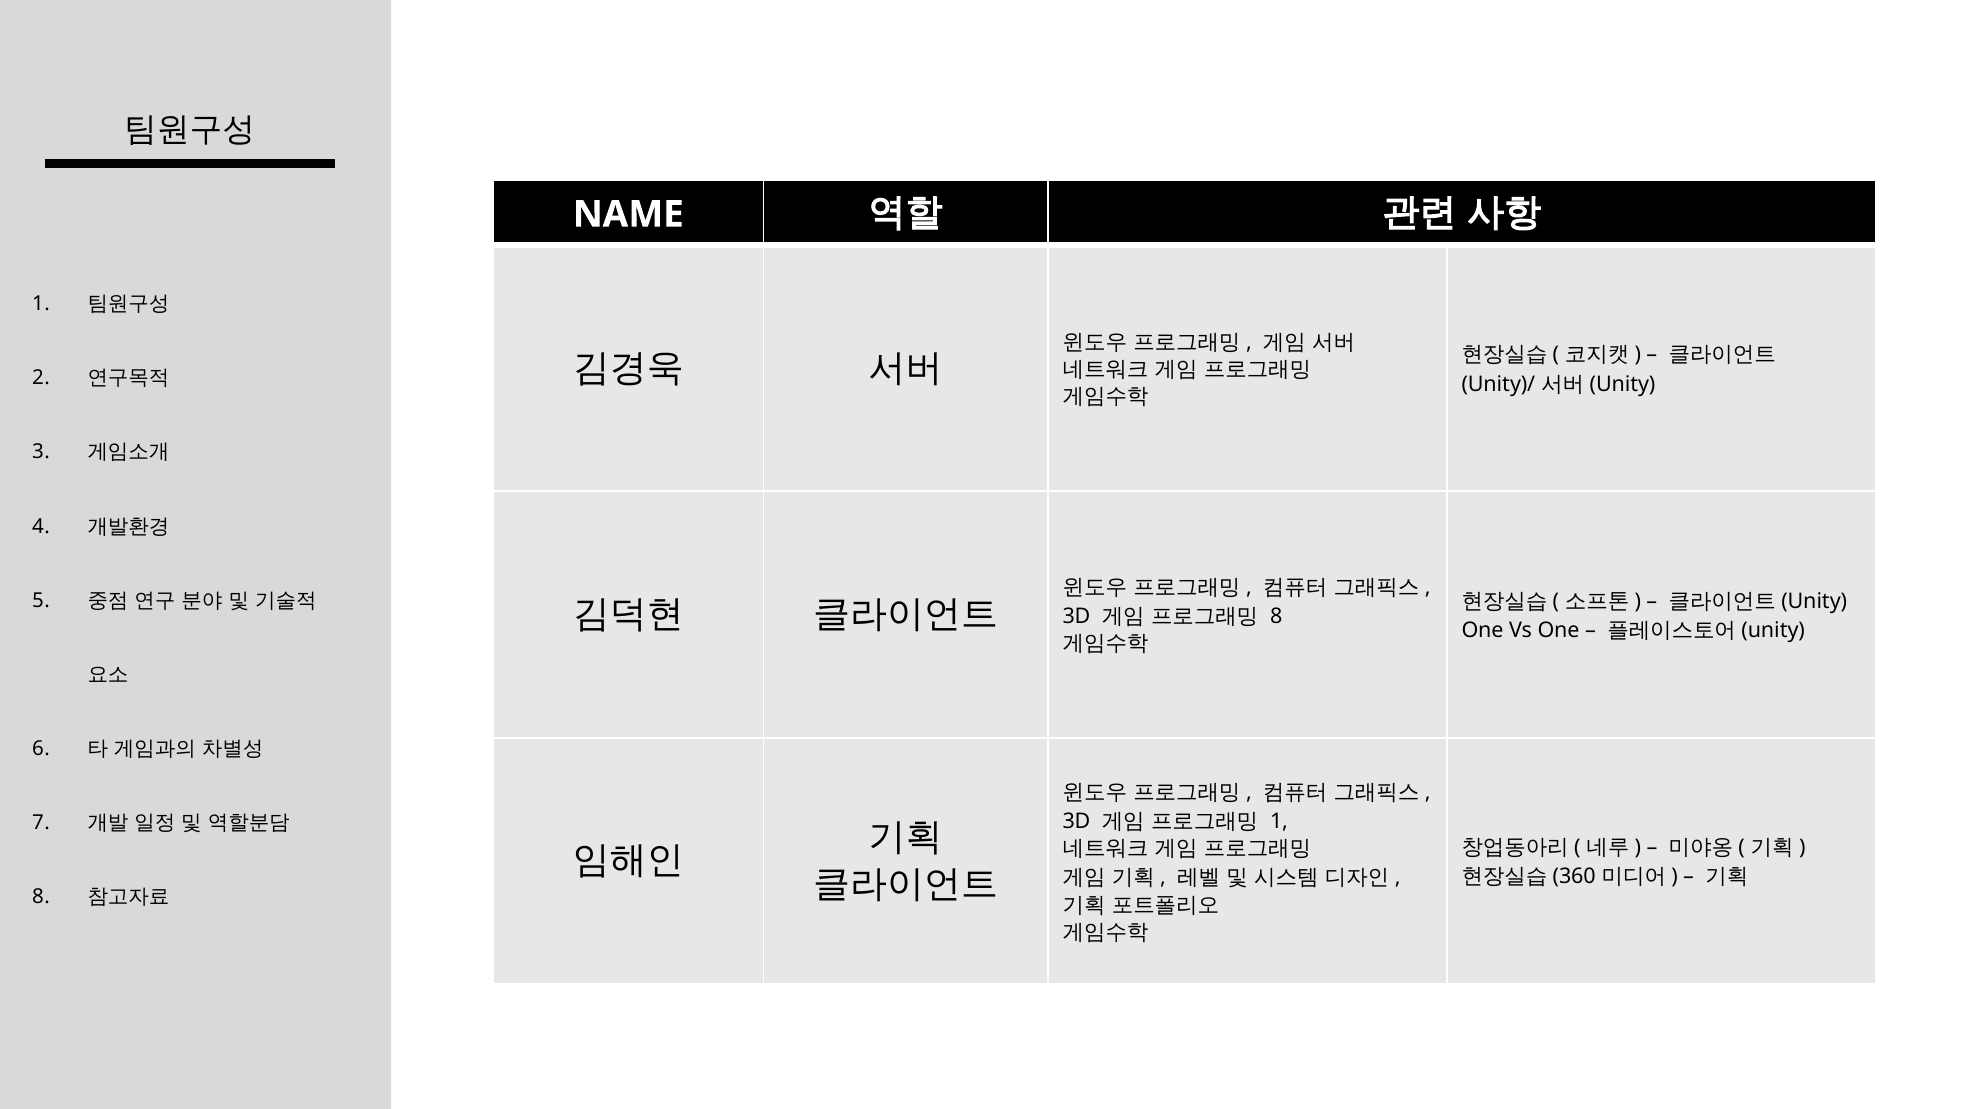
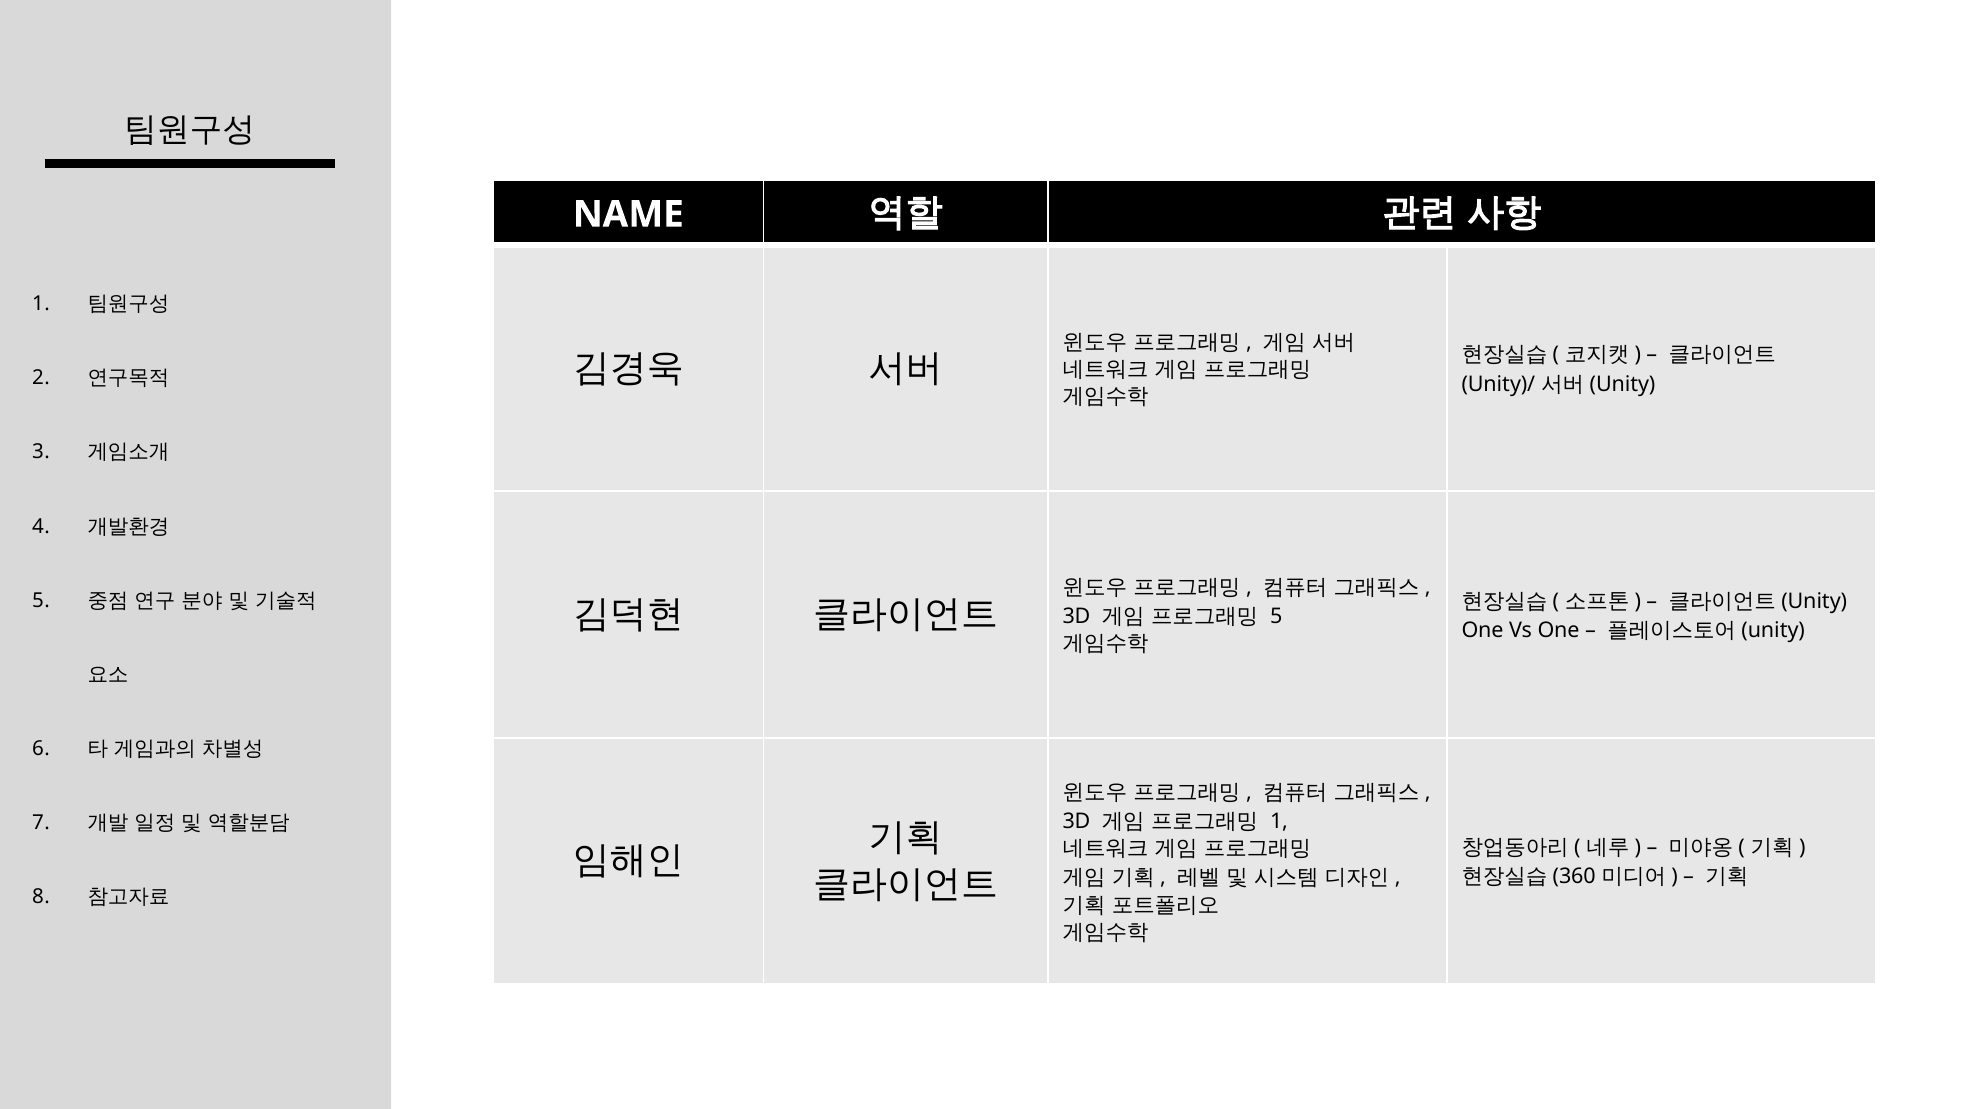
8: 8 -> 5 (1276, 617)
